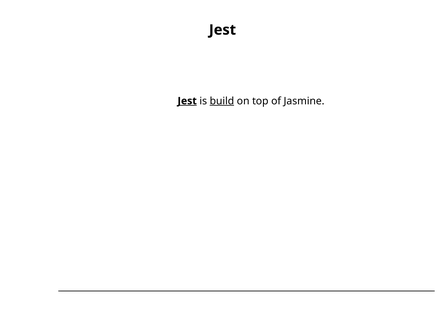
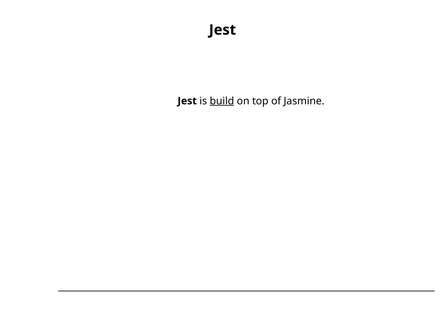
Jest underline: present -> none (187, 101)
